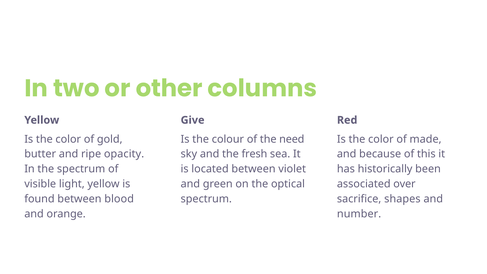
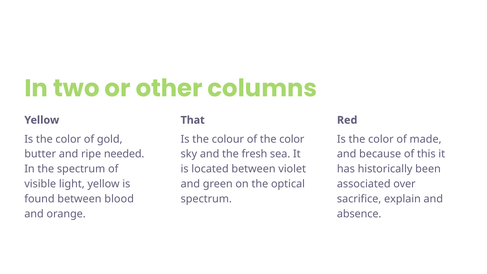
Give: Give -> That (193, 120)
of the need: need -> color (292, 139)
opacity: opacity -> needed (124, 154)
shapes: shapes -> explain (402, 199)
number: number -> absence (359, 214)
